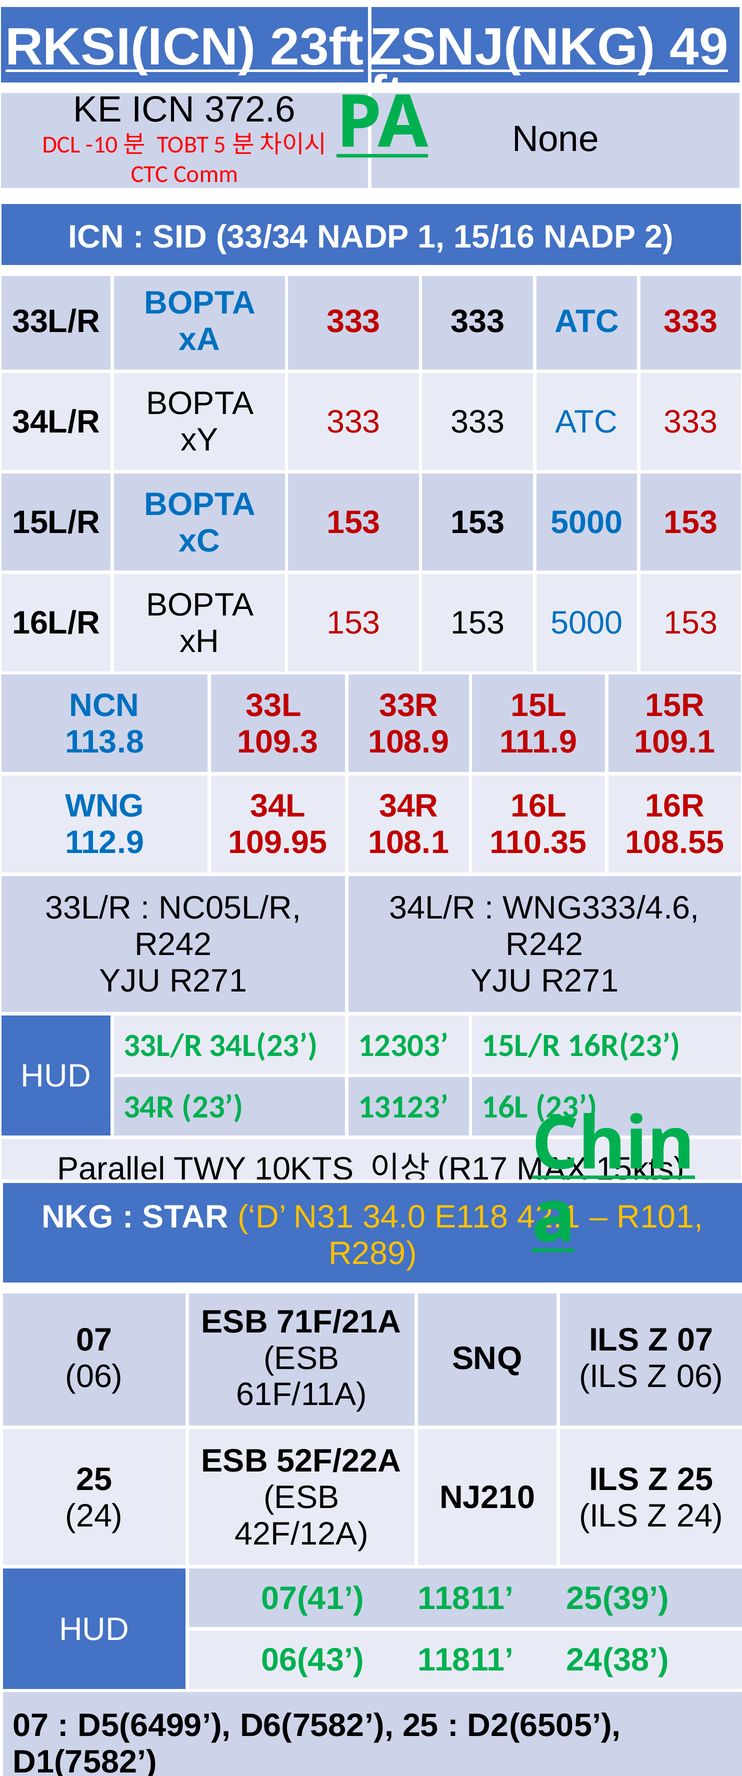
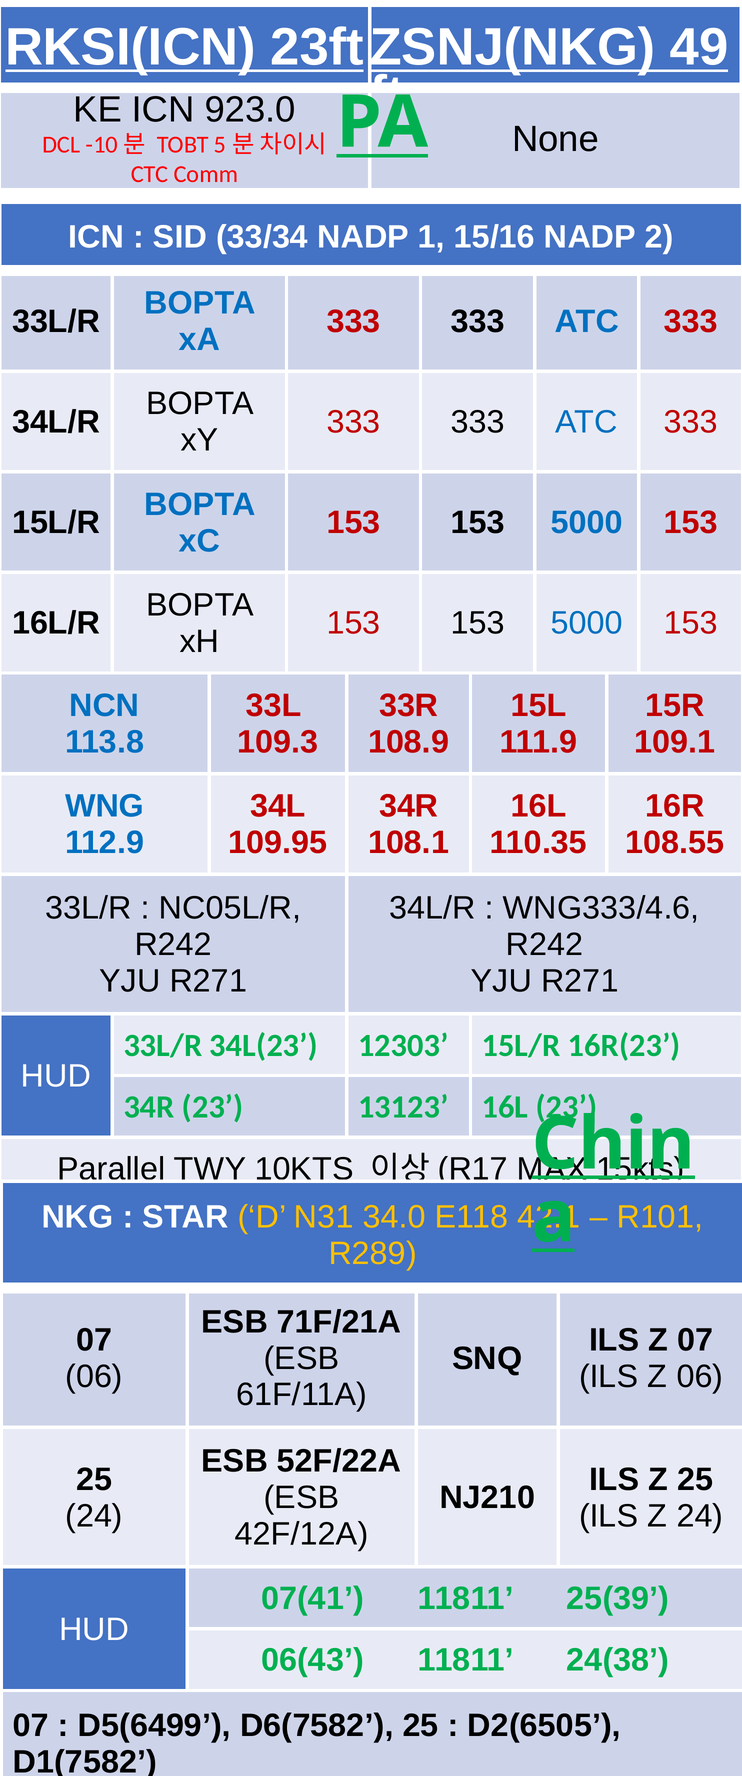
372.6: 372.6 -> 923.0 (250, 110)
